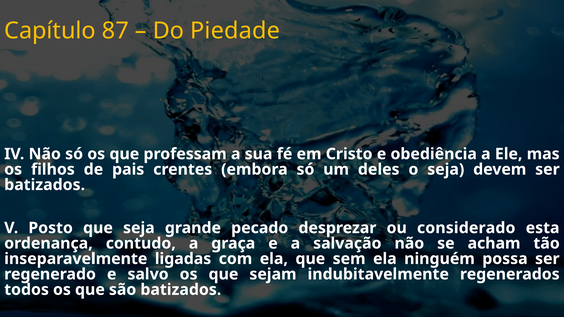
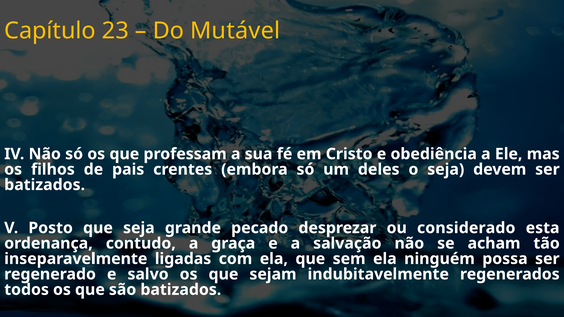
87: 87 -> 23 (115, 31)
Piedade: Piedade -> Mutável (235, 31)
